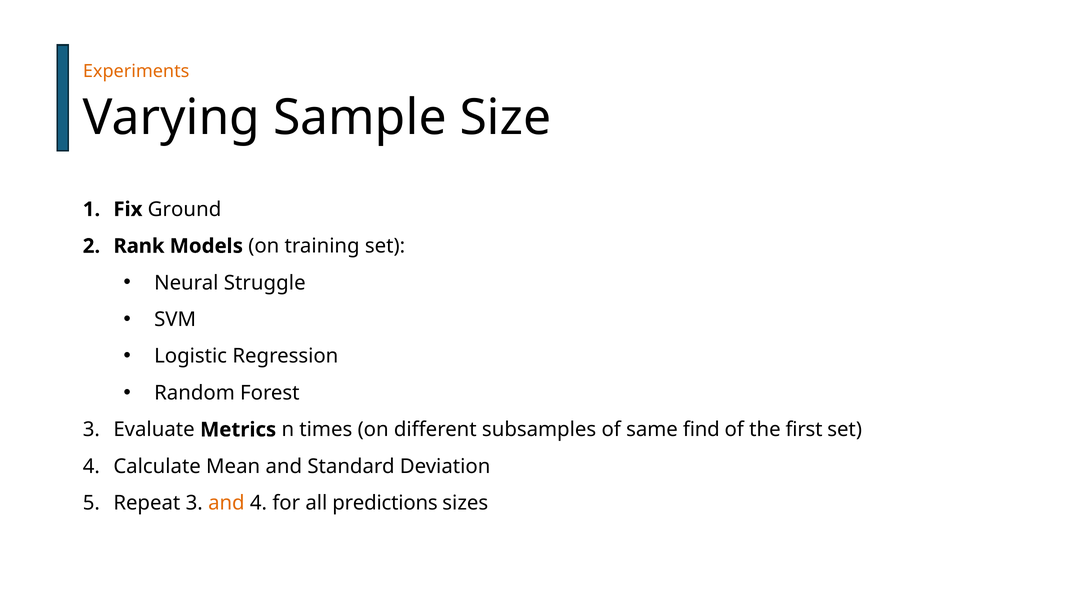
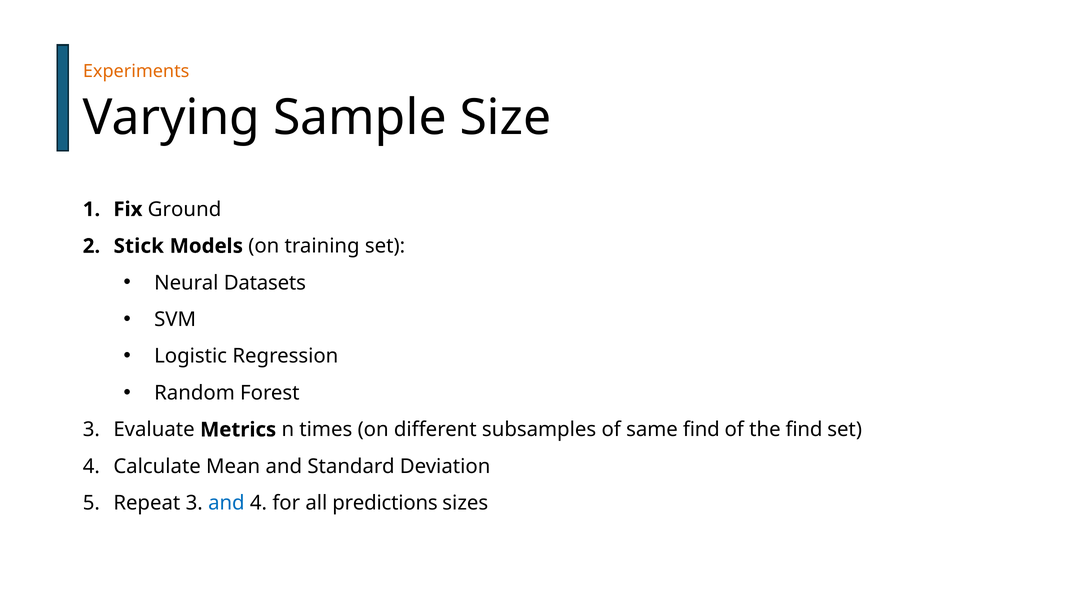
Rank: Rank -> Stick (139, 246)
Struggle: Struggle -> Datasets (265, 283)
the first: first -> find (804, 430)
and colour: orange -> blue (226, 503)
